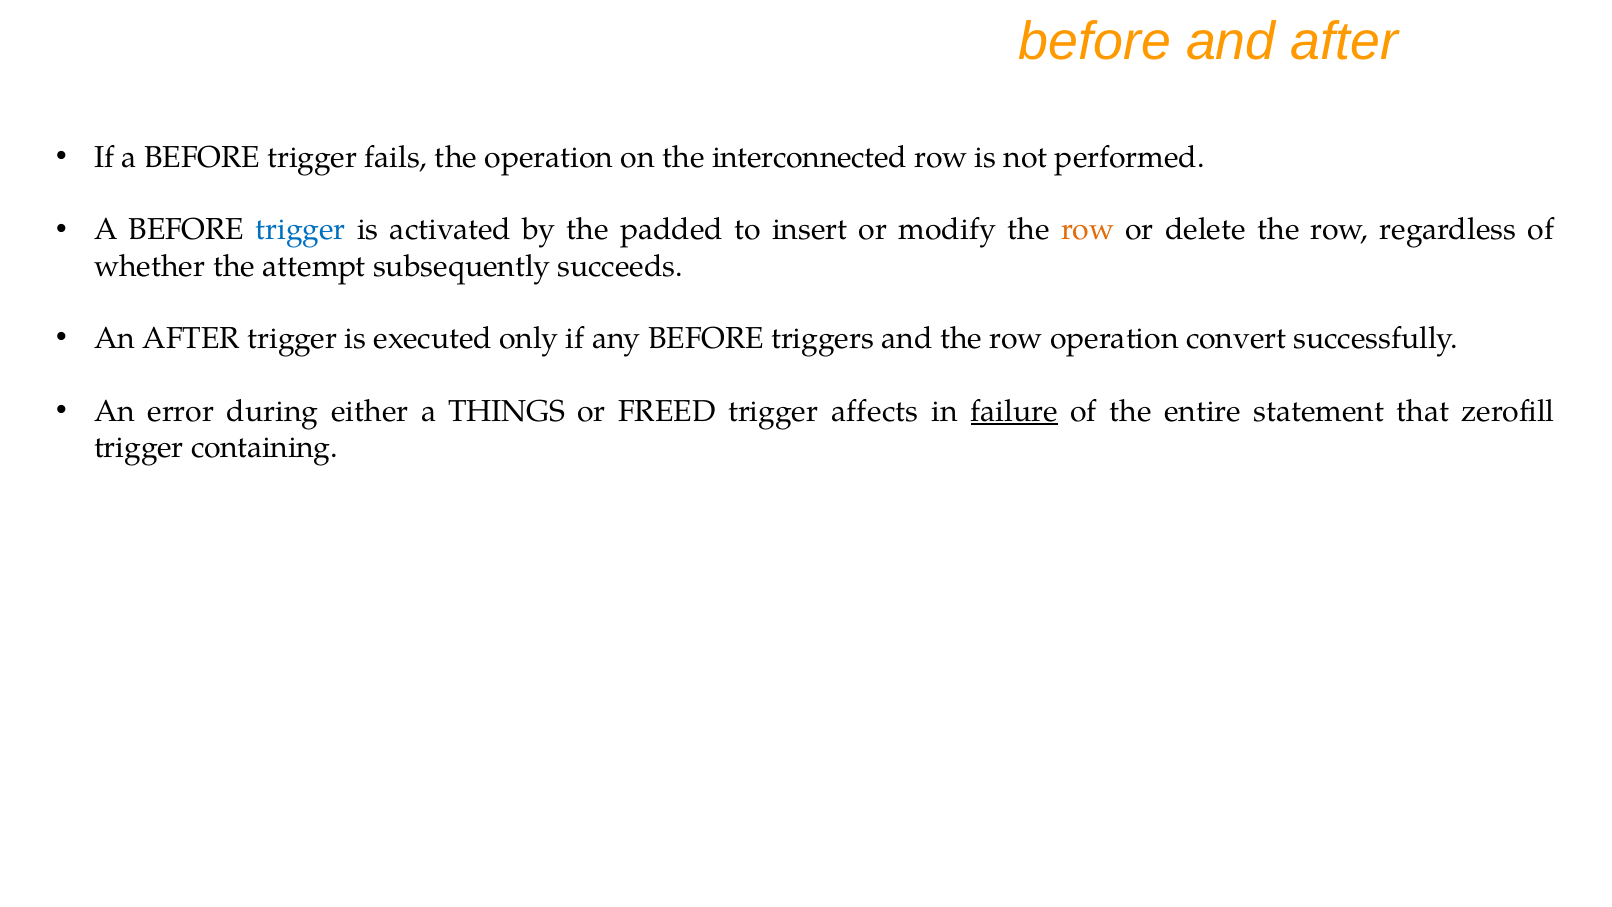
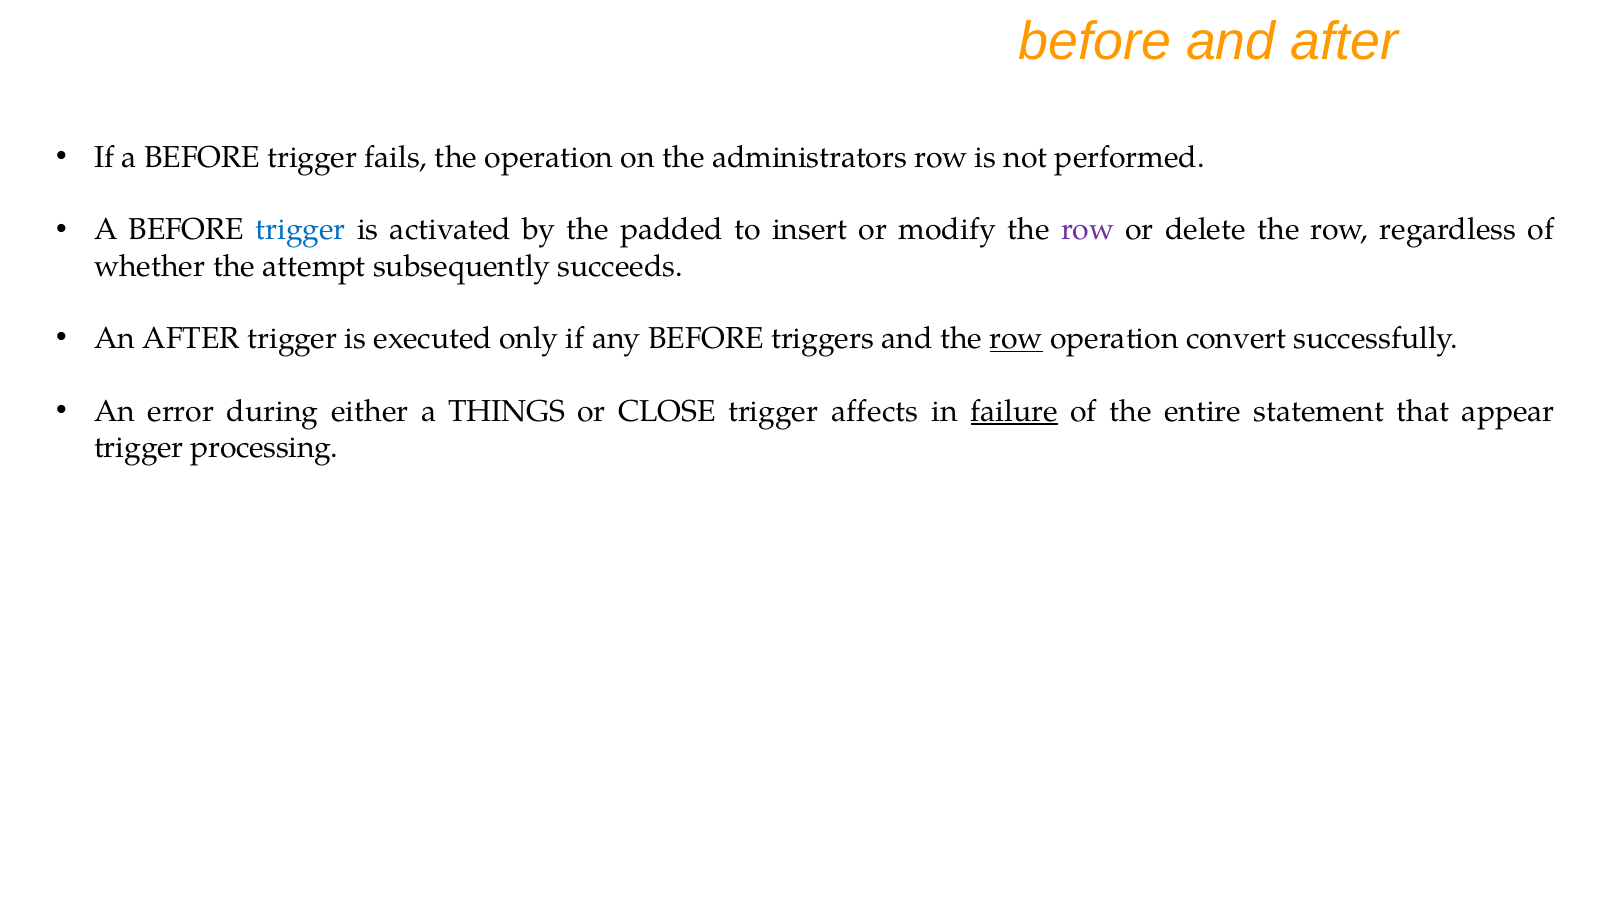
interconnected: interconnected -> administrators (810, 157)
row colour: orange -> purple (1088, 230)
row underline: none -> present (1017, 338)
FREED: FREED -> CLOSE (667, 411)
zerofill: zerofill -> appear (1508, 411)
containing: containing -> processing (265, 447)
